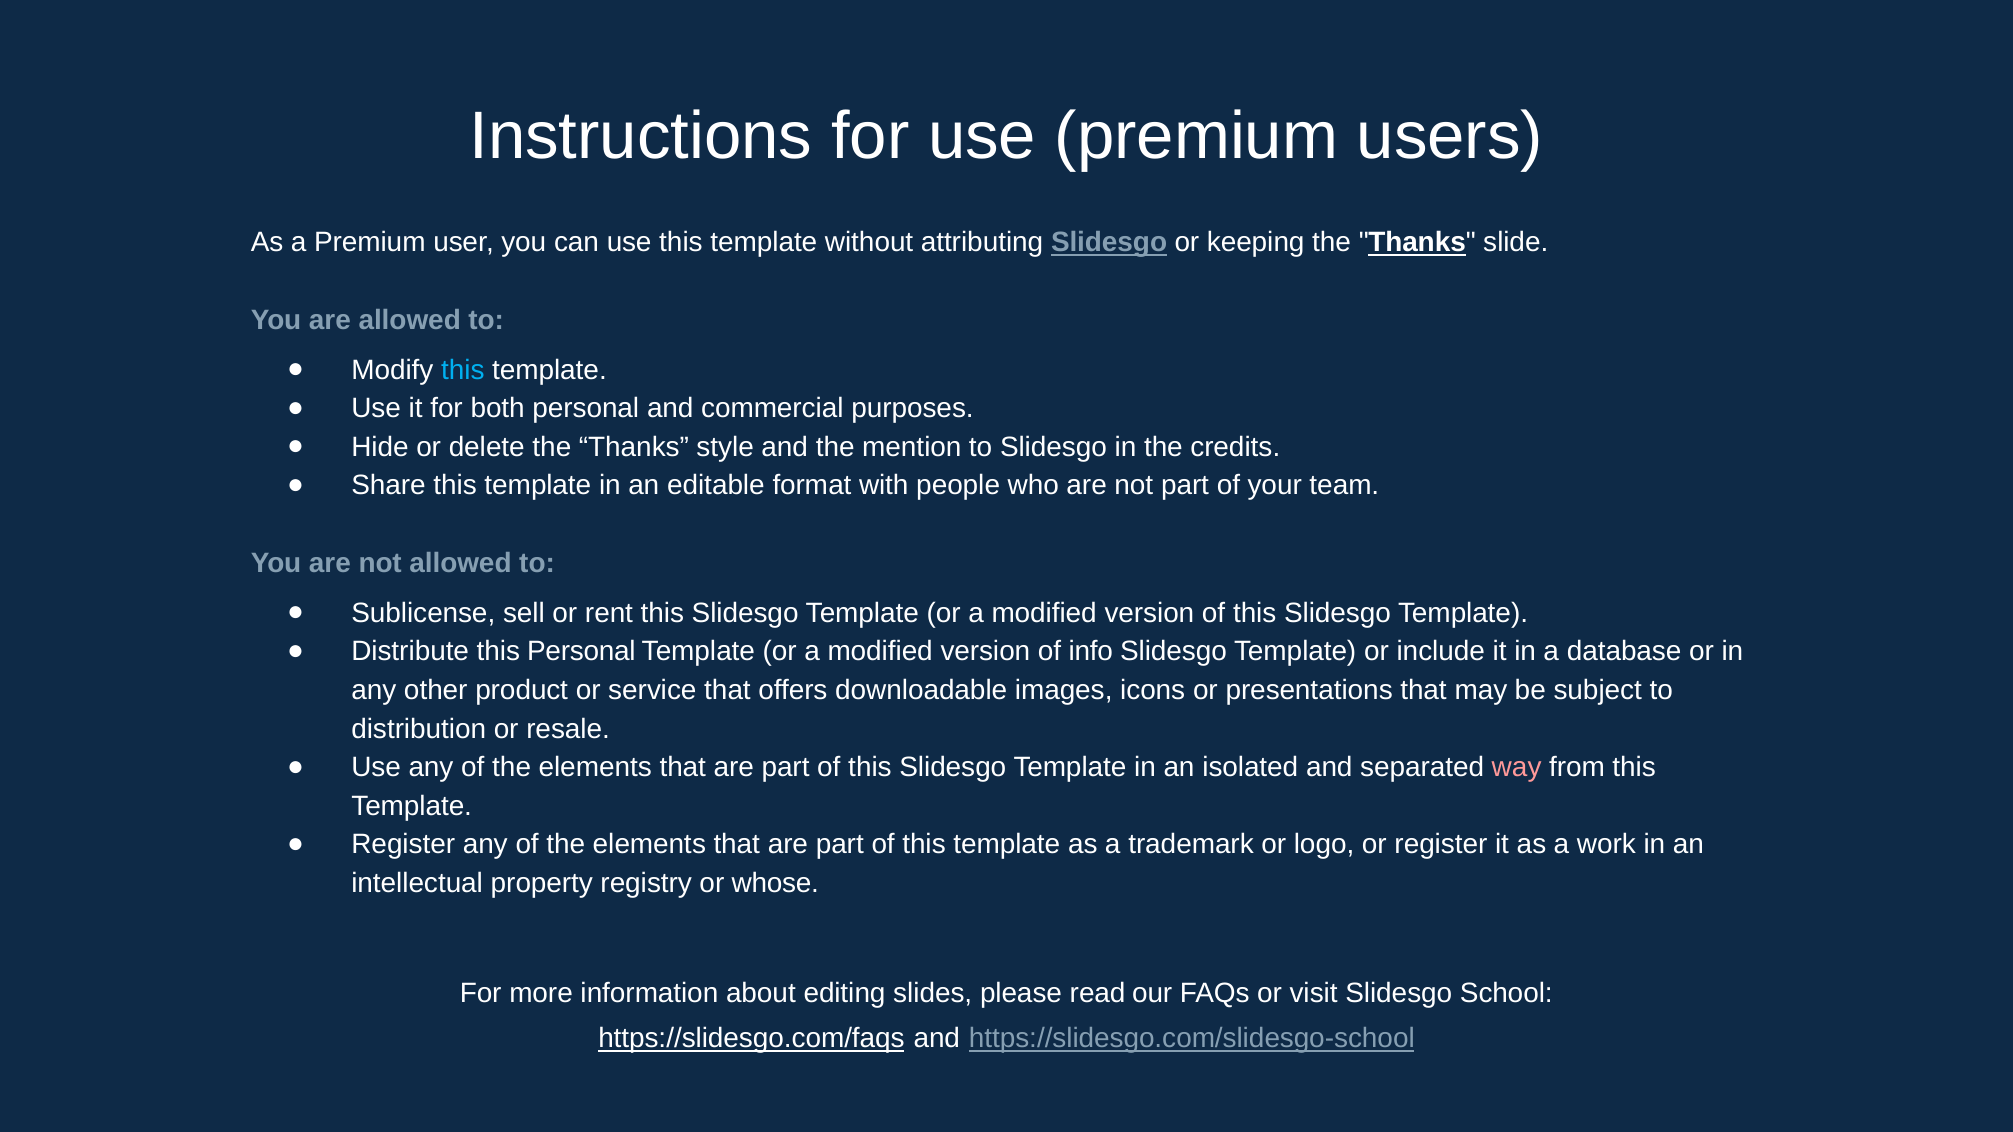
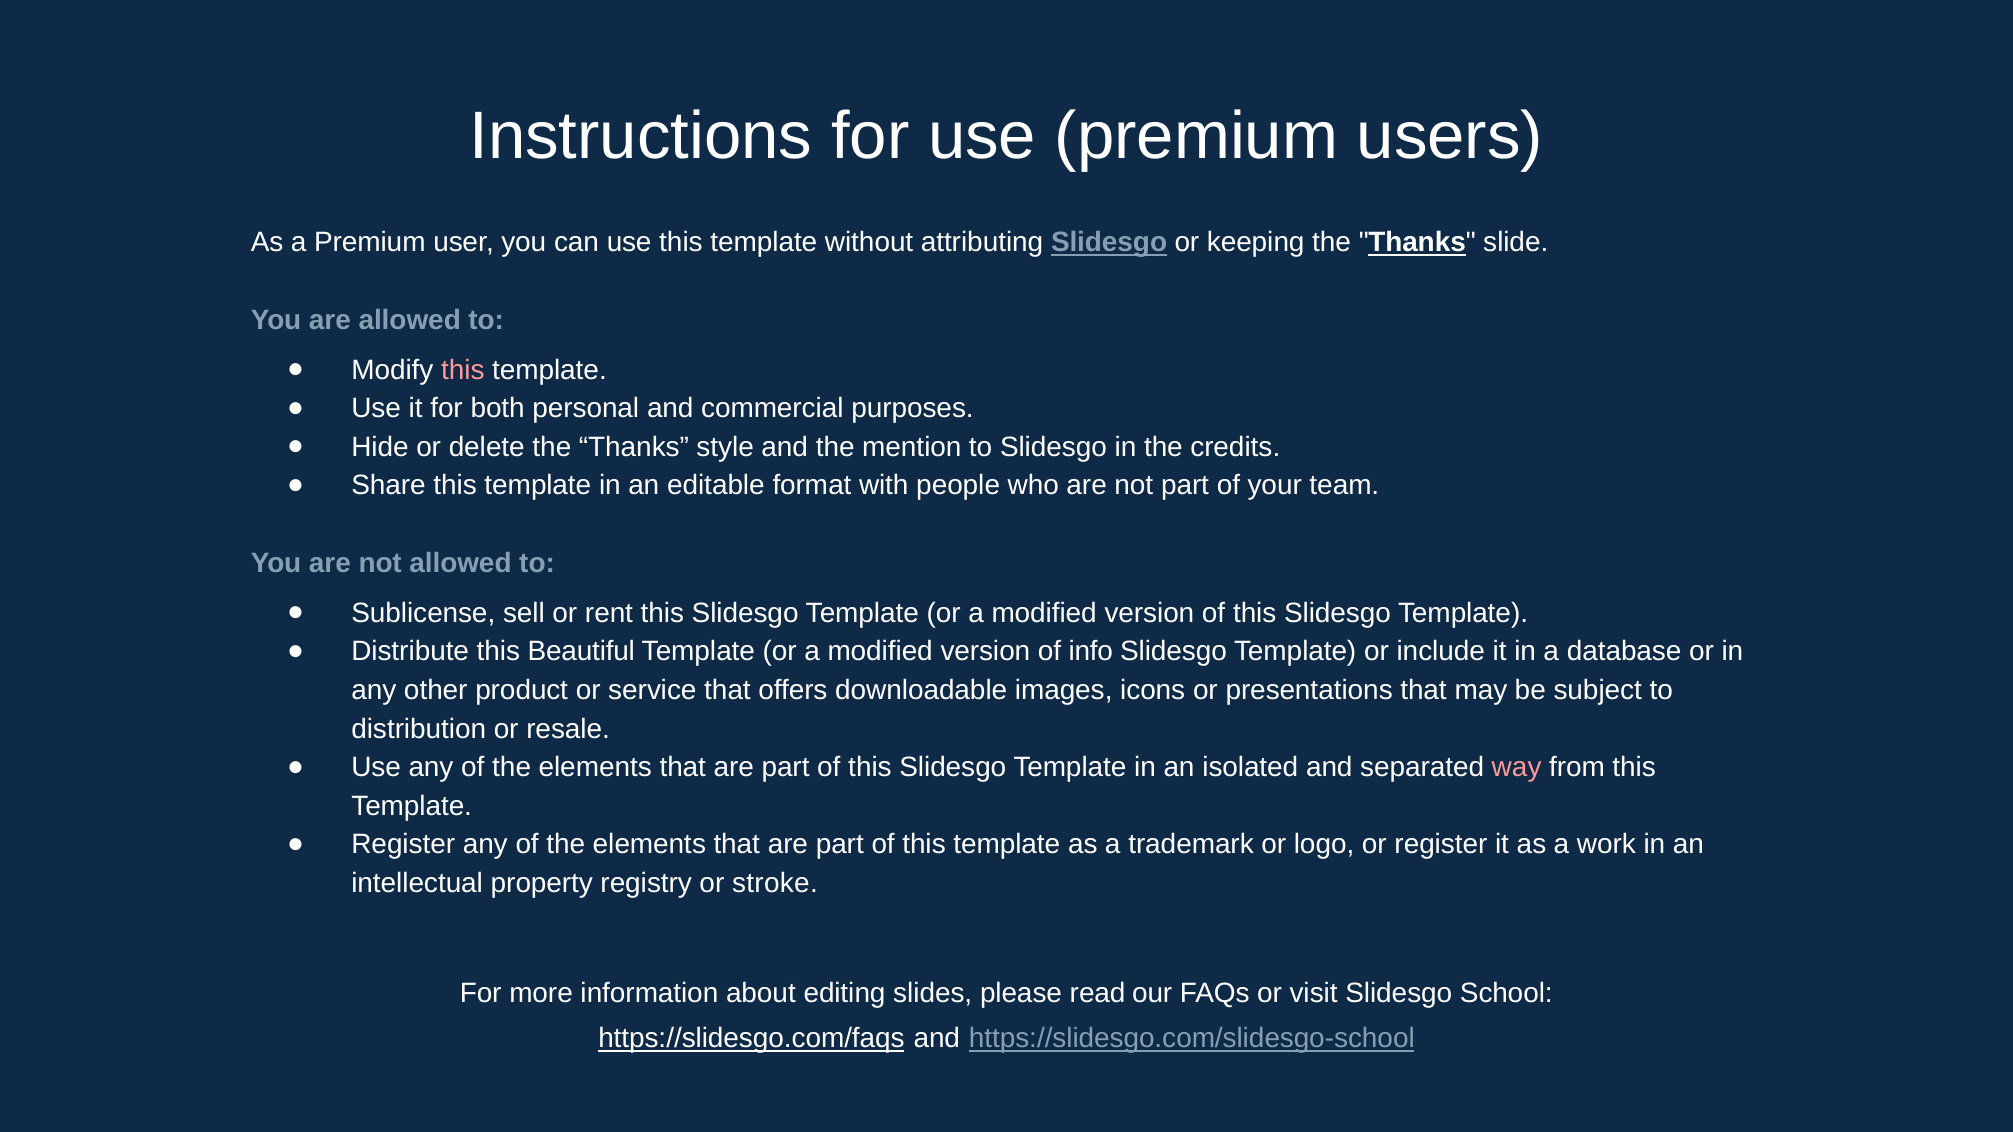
this colour: light blue -> pink (463, 370)
this Personal: Personal -> Beautiful (581, 652)
whose: whose -> stroke (775, 884)
